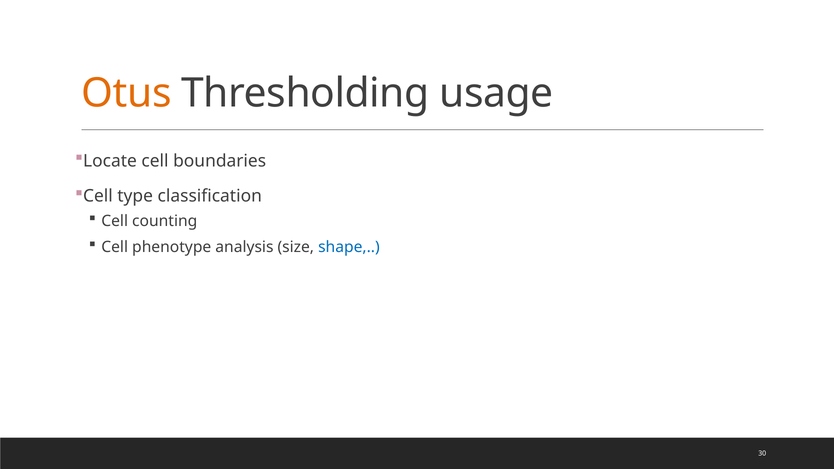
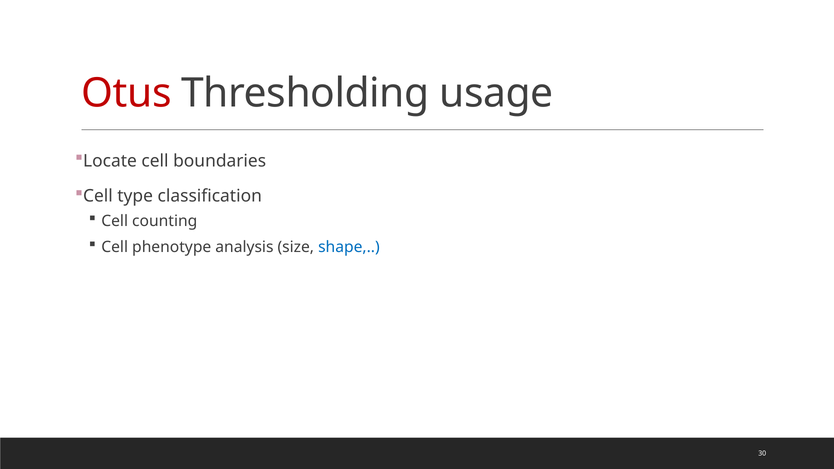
Otus colour: orange -> red (127, 93)
